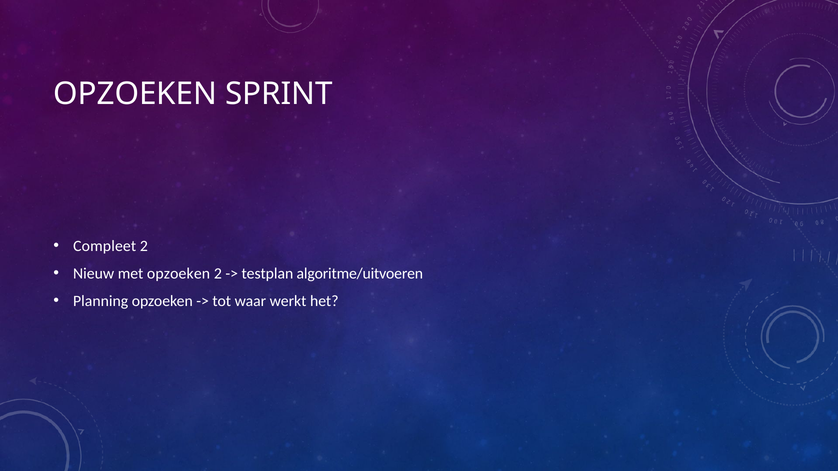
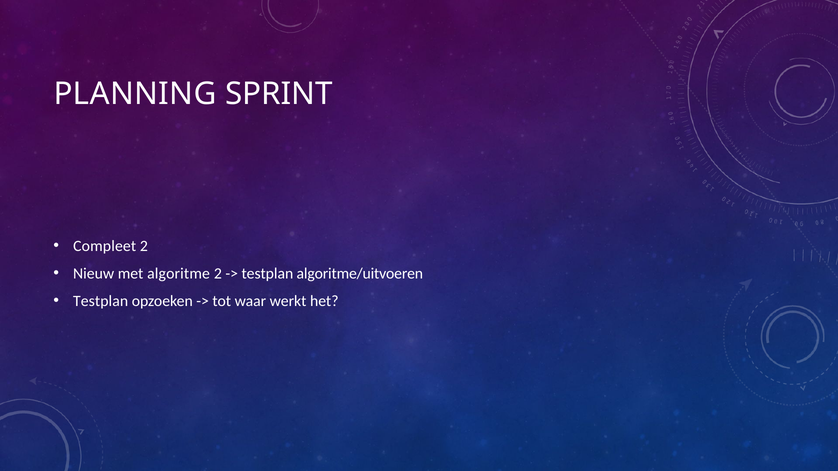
OPZOEKEN: OPZOEKEN -> PLANNING (135, 94)
met opzoeken: opzoeken -> algoritme (179, 274)
Planning: Planning -> Testplan (101, 301)
